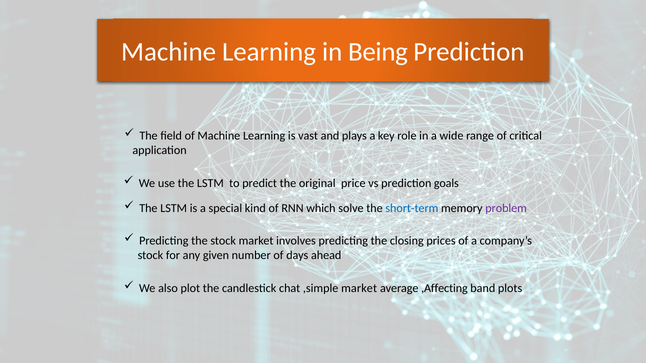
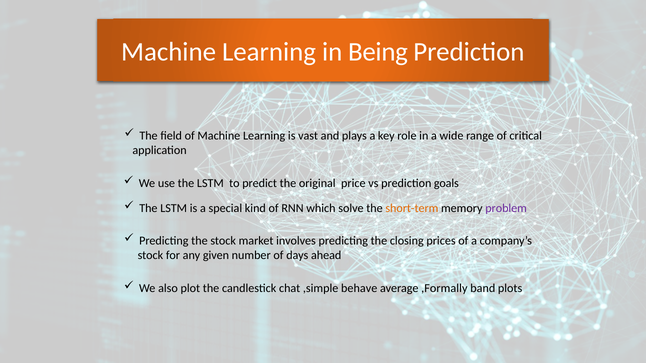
short-term colour: blue -> orange (412, 209)
,simple market: market -> behave (359, 288)
,Affecting: ,Affecting -> ,Formally (444, 288)
